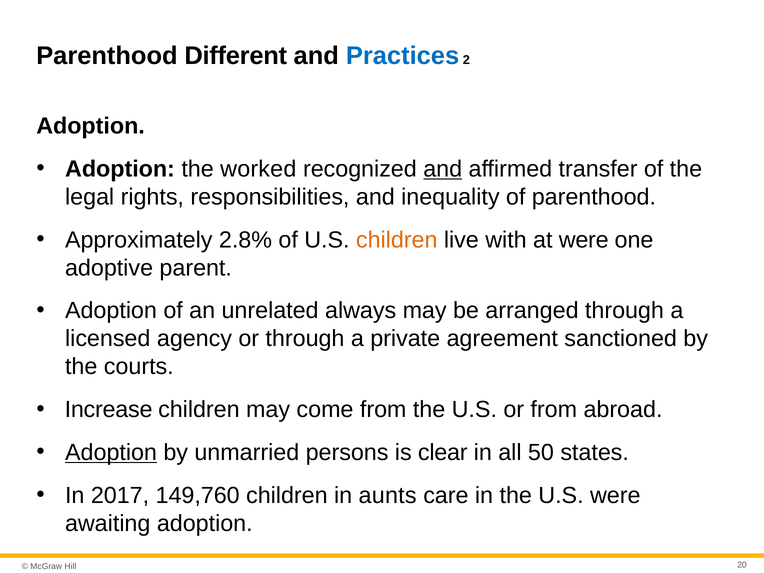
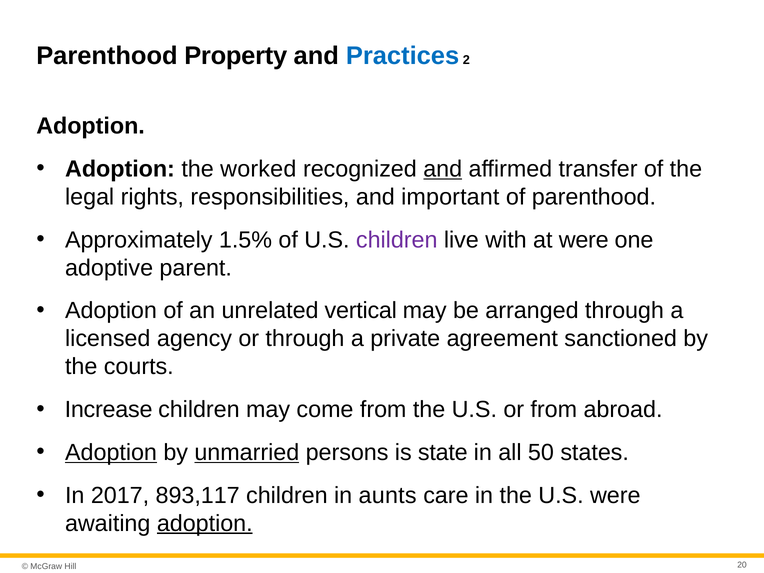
Different: Different -> Property (236, 56)
inequality: inequality -> important (450, 197)
2.8%: 2.8% -> 1.5% (245, 240)
children colour: orange -> purple (397, 240)
always: always -> vertical (361, 311)
unmarried underline: none -> present (247, 452)
clear: clear -> state (443, 452)
149,760: 149,760 -> 893,117 (198, 495)
adoption underline: none -> present (205, 523)
